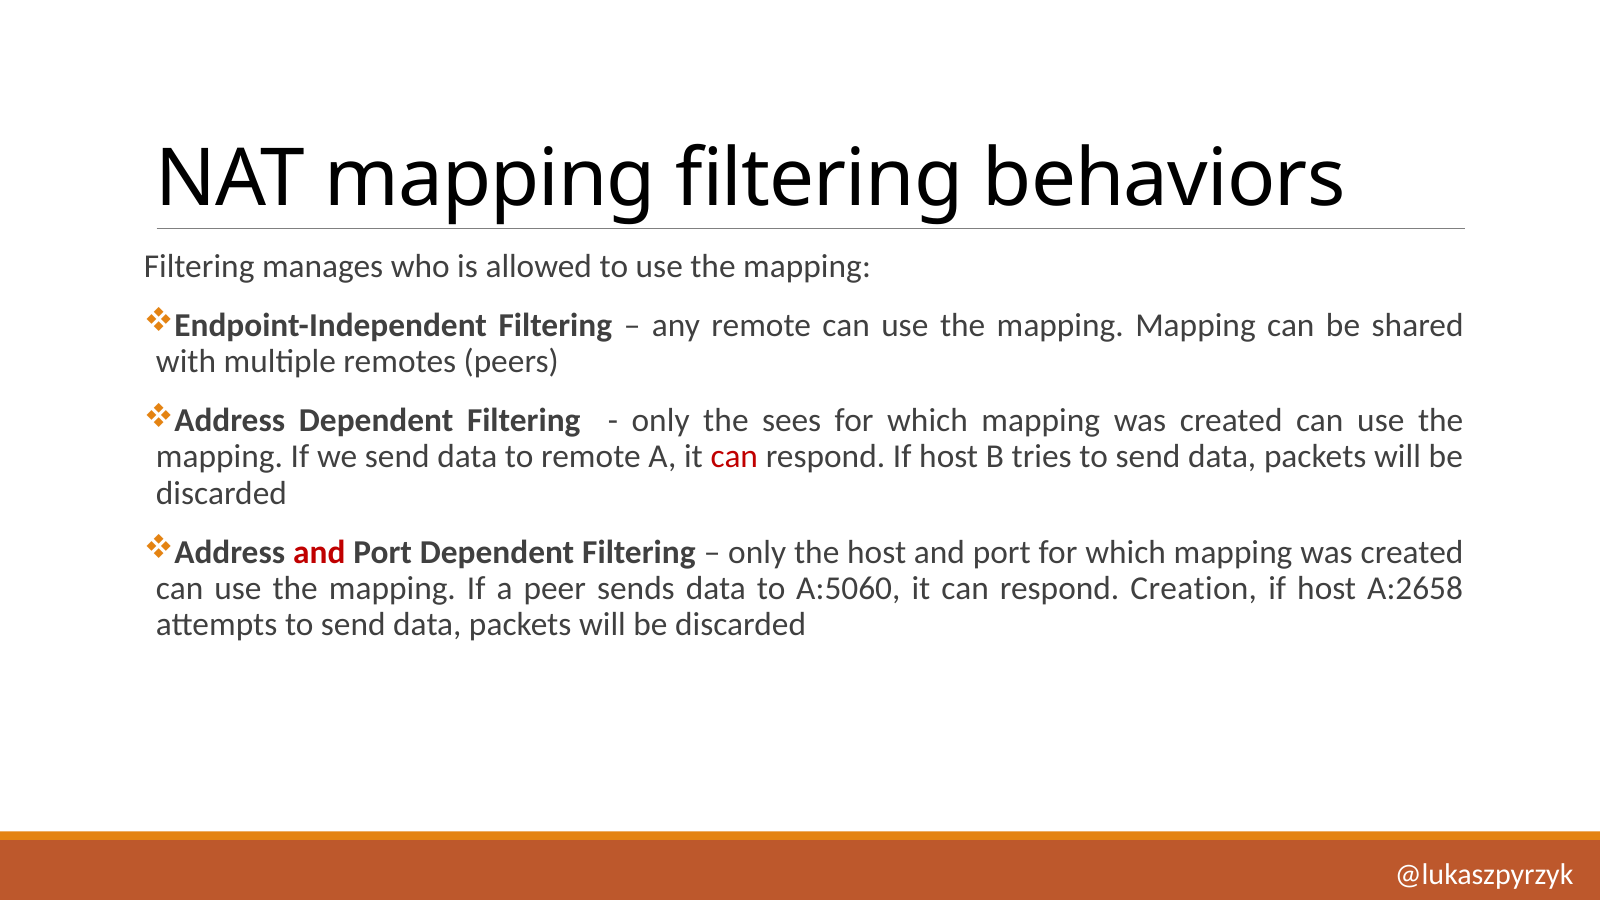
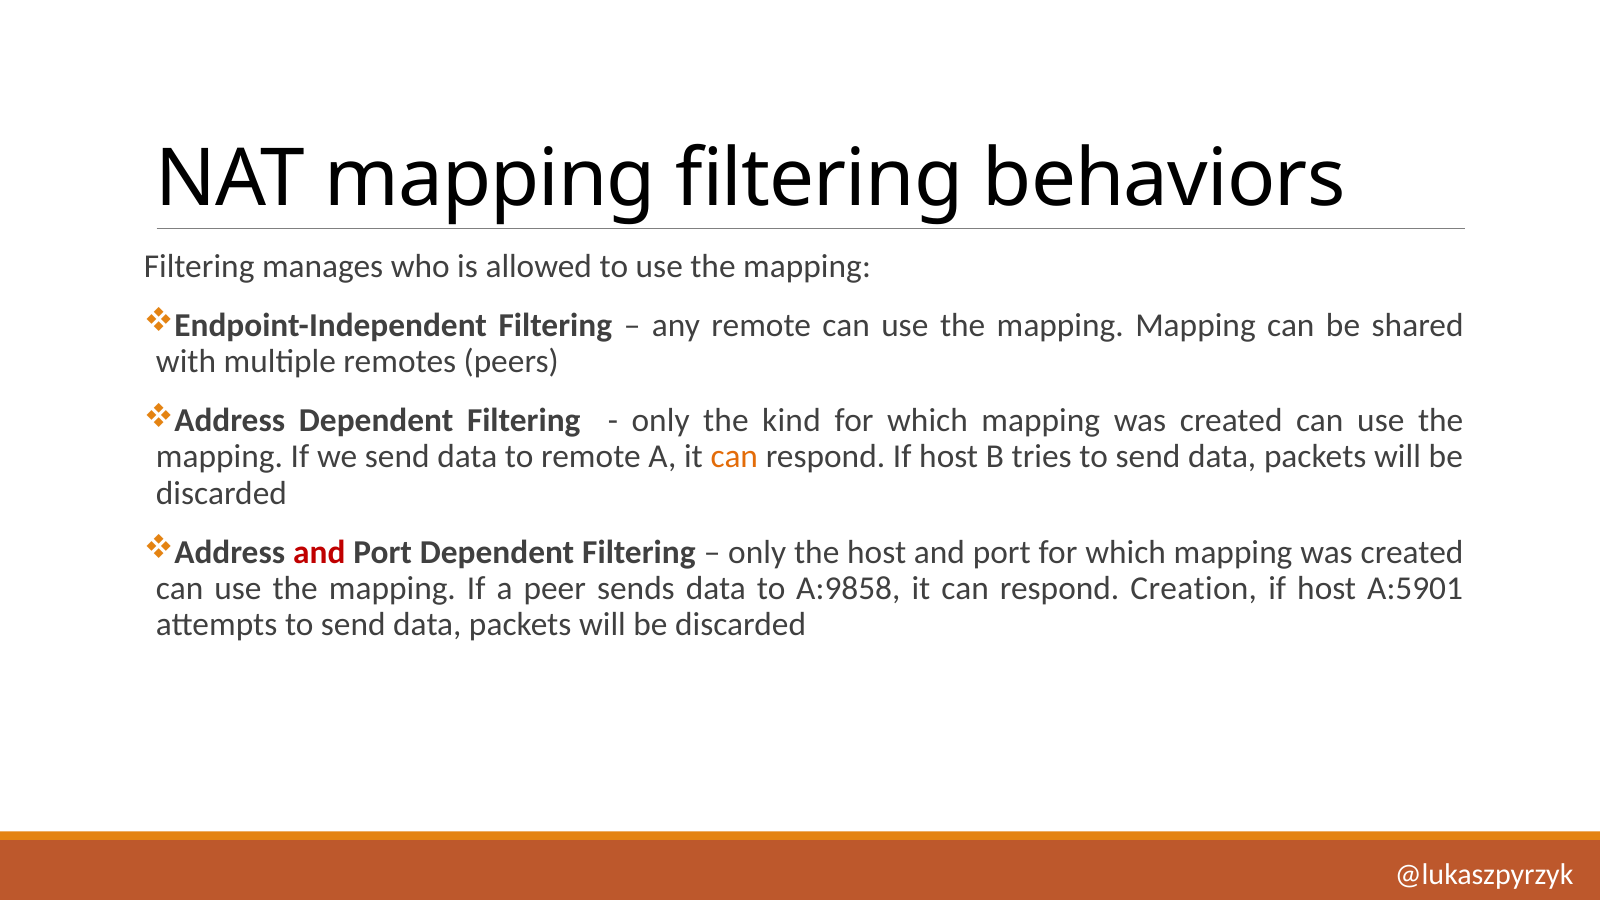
sees: sees -> kind (791, 421)
can colour: red -> orange (734, 457)
A:5060: A:5060 -> A:9858 (848, 588)
A:2658: A:2658 -> A:5901 (1415, 588)
